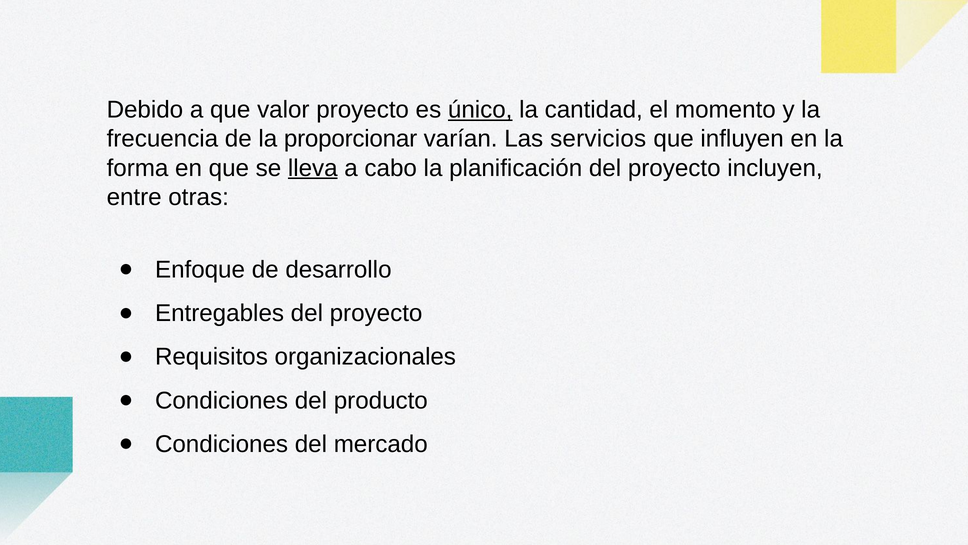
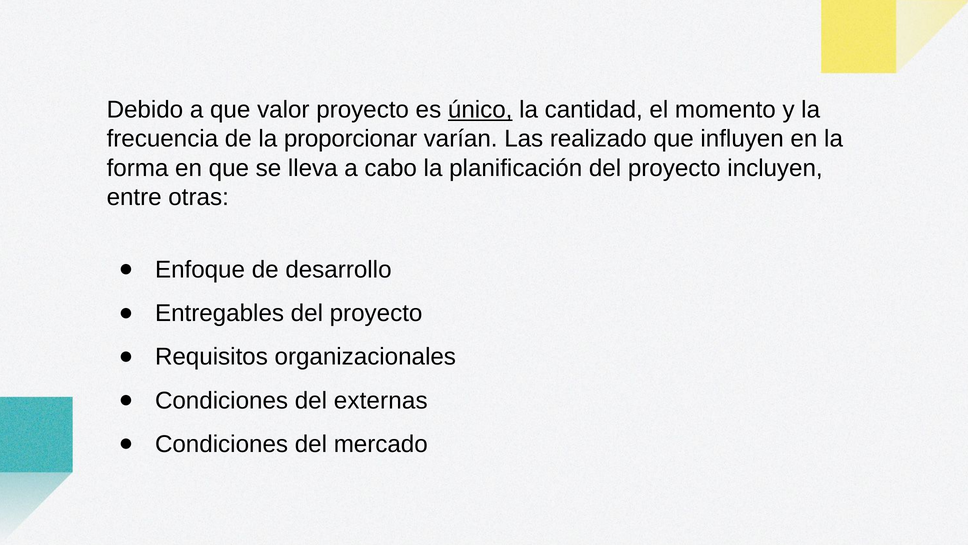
servicios: servicios -> realizado (598, 139)
lleva underline: present -> none (313, 168)
producto: producto -> externas (381, 400)
